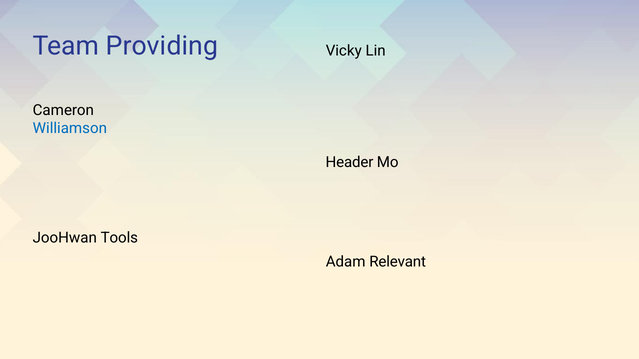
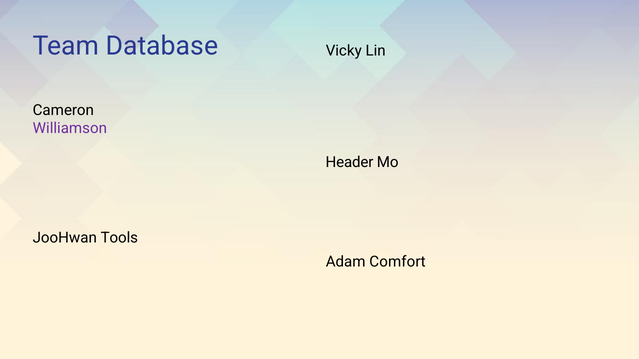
Providing: Providing -> Database (162, 46)
Williamson colour: blue -> purple (70, 129)
Relevant: Relevant -> Comfort (397, 262)
